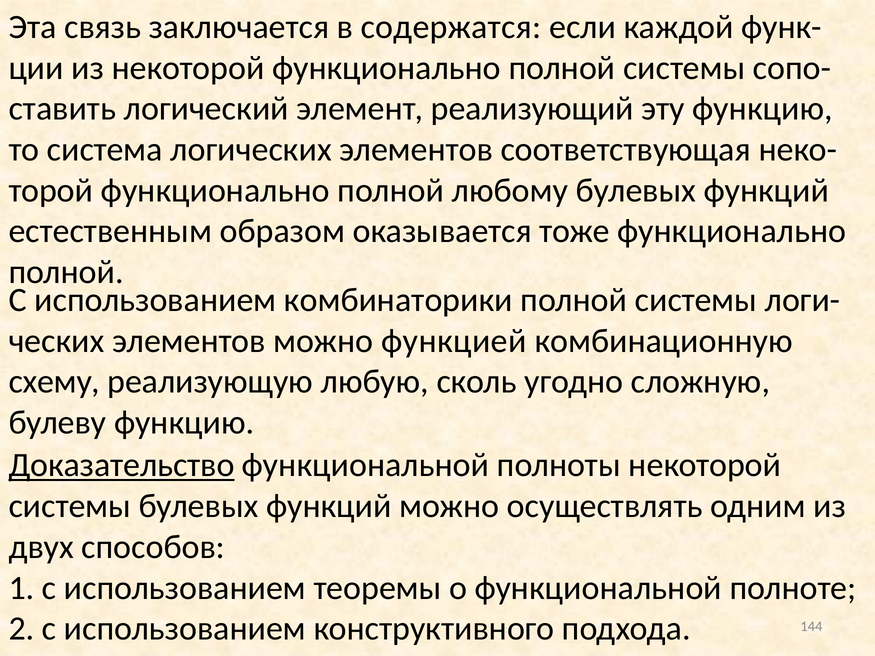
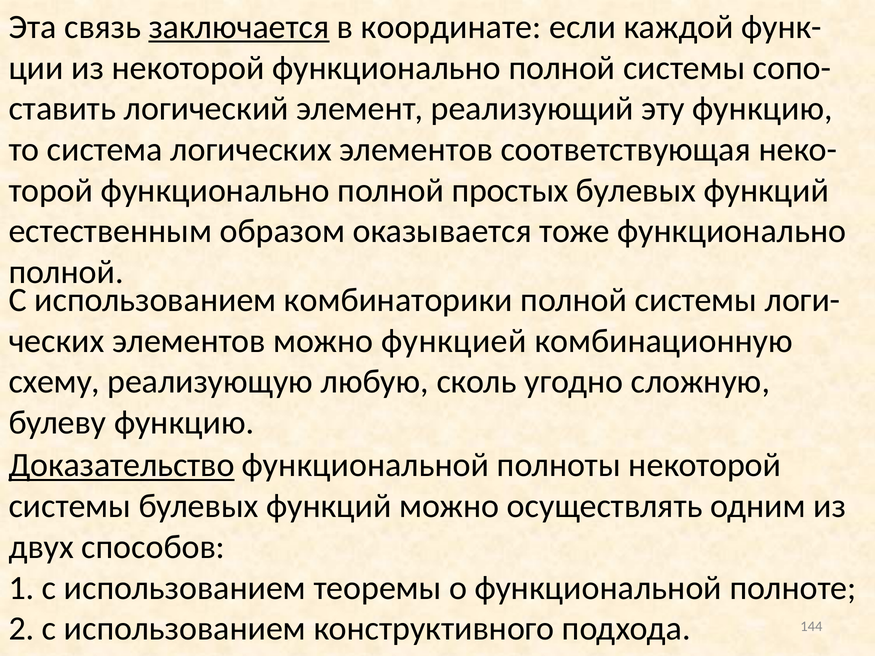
заключается underline: none -> present (239, 27)
содержатся: содержатся -> координате (451, 27)
любому: любому -> простых (510, 191)
